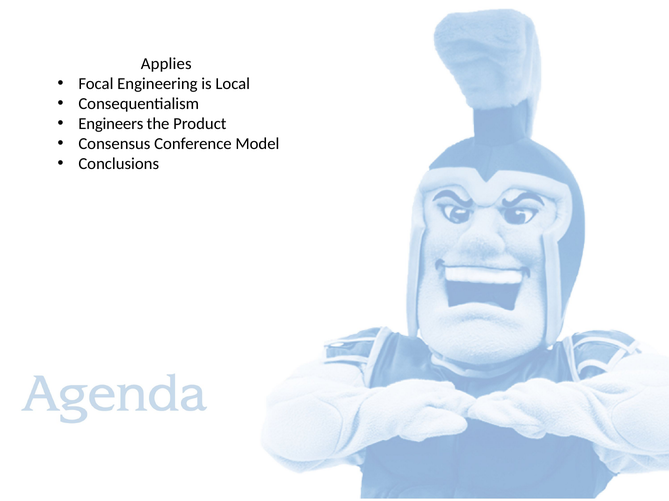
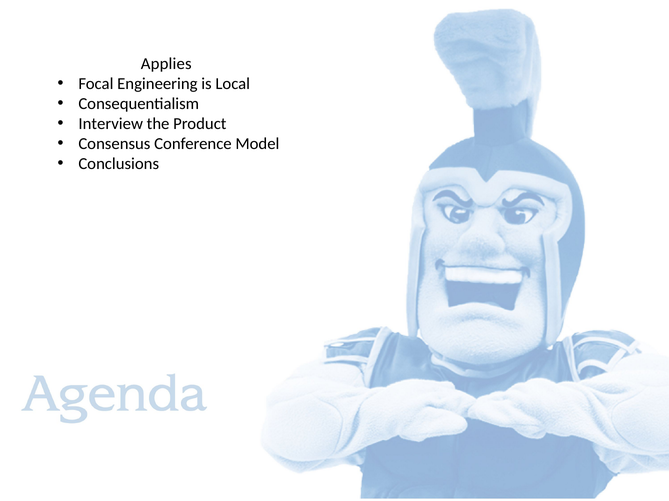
Engineers: Engineers -> Interview (111, 124)
